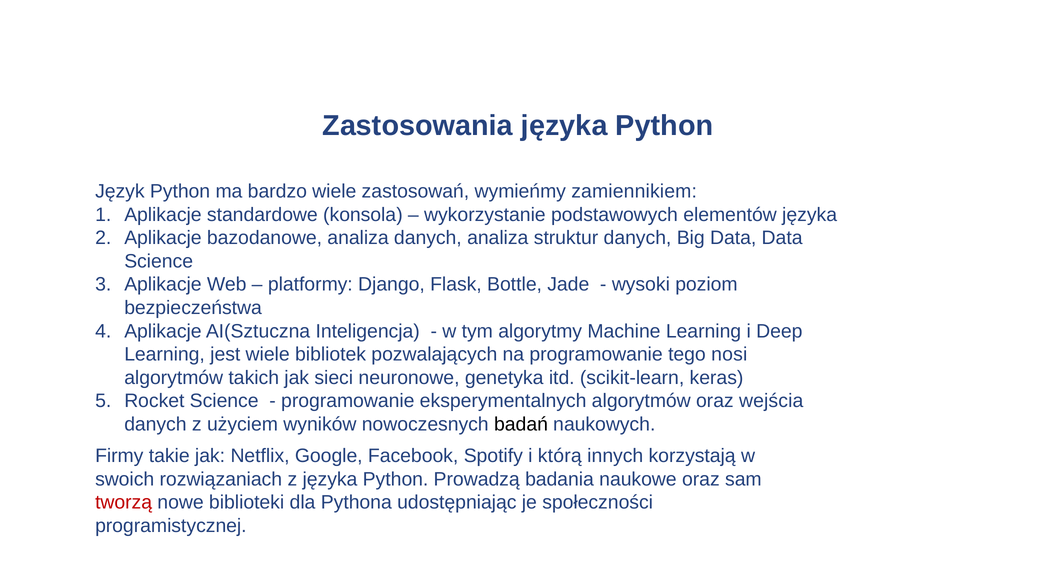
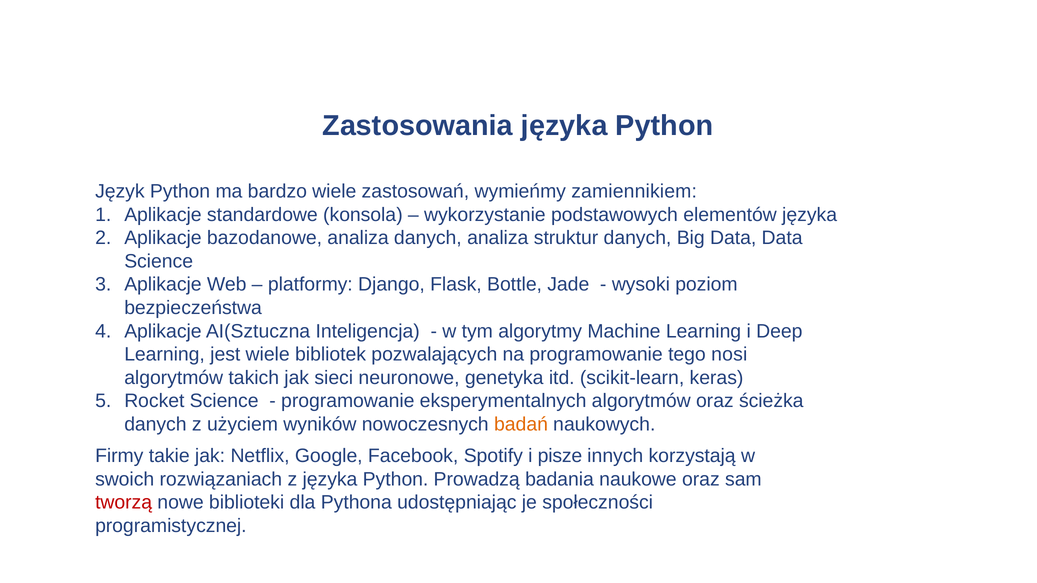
wejścia: wejścia -> ścieżka (771, 401)
badań colour: black -> orange (521, 425)
którą: którą -> pisze (560, 456)
